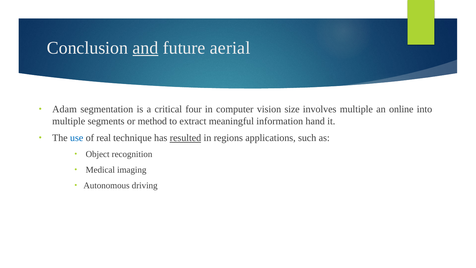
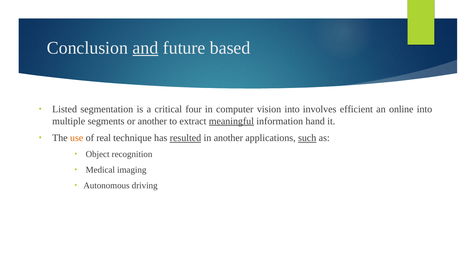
aerial: aerial -> based (230, 48)
Adam: Adam -> Listed (65, 109)
vision size: size -> into (292, 109)
involves multiple: multiple -> efficient (356, 109)
or method: method -> another (152, 121)
meaningful underline: none -> present (231, 121)
use colour: blue -> orange (77, 138)
in regions: regions -> another (228, 138)
such underline: none -> present (307, 138)
